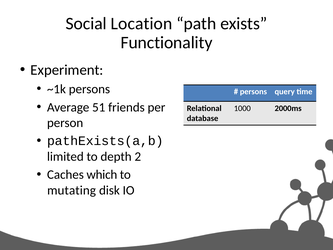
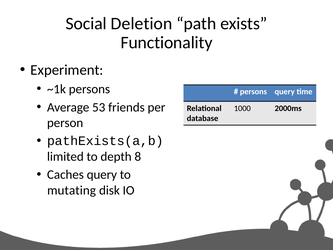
Location: Location -> Deletion (142, 24)
51: 51 -> 53 (99, 107)
2: 2 -> 8 (138, 156)
Caches which: which -> query (102, 175)
